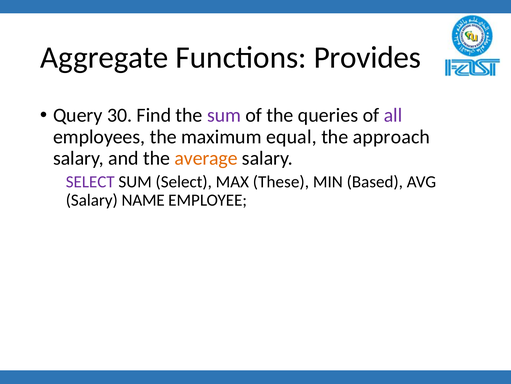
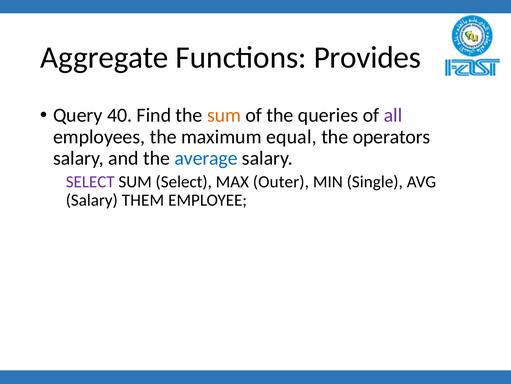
30: 30 -> 40 (120, 115)
sum colour: purple -> orange (224, 115)
approach: approach -> operators (392, 137)
average colour: orange -> blue (206, 158)
These: These -> Outer (281, 181)
Based: Based -> Single (375, 181)
NAME: NAME -> THEM (143, 200)
